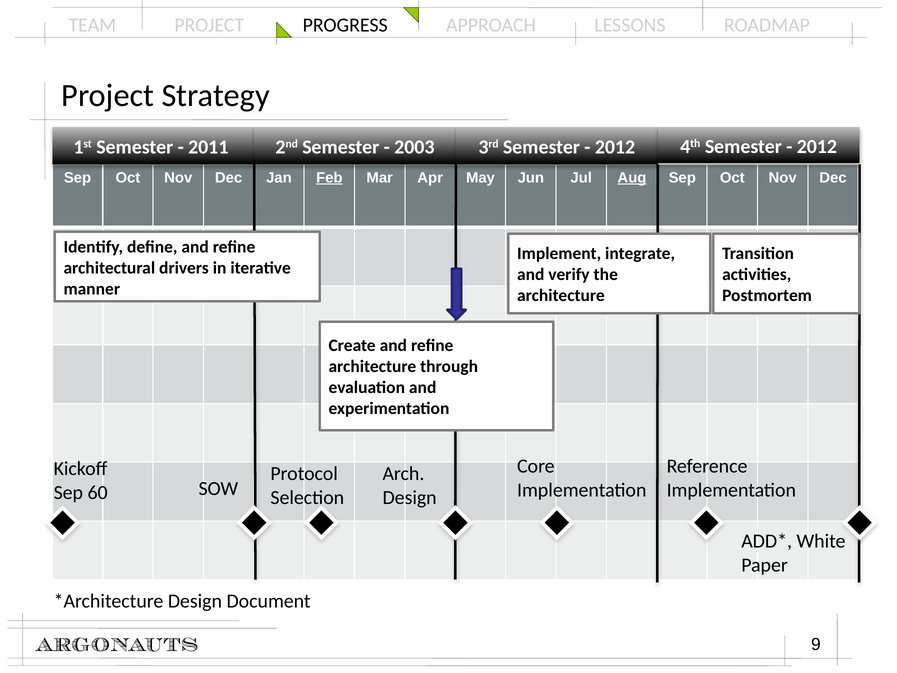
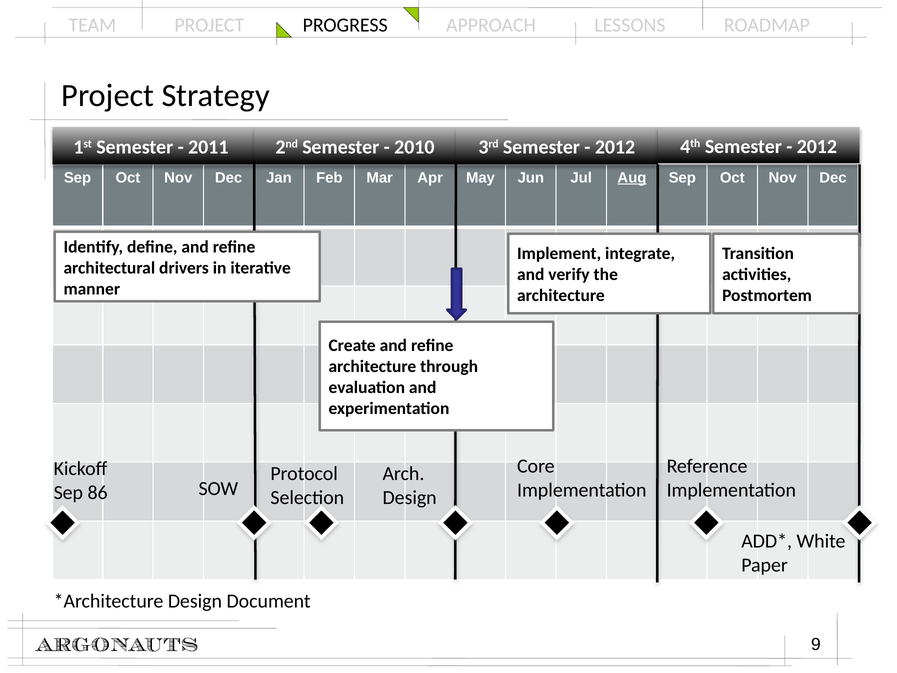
2003: 2003 -> 2010 (414, 147)
Feb underline: present -> none (329, 178)
60: 60 -> 86 (98, 493)
